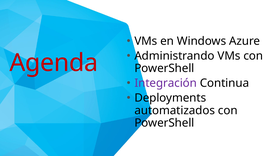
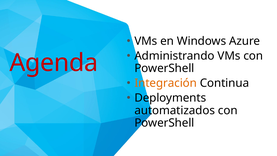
Integración colour: purple -> orange (166, 83)
